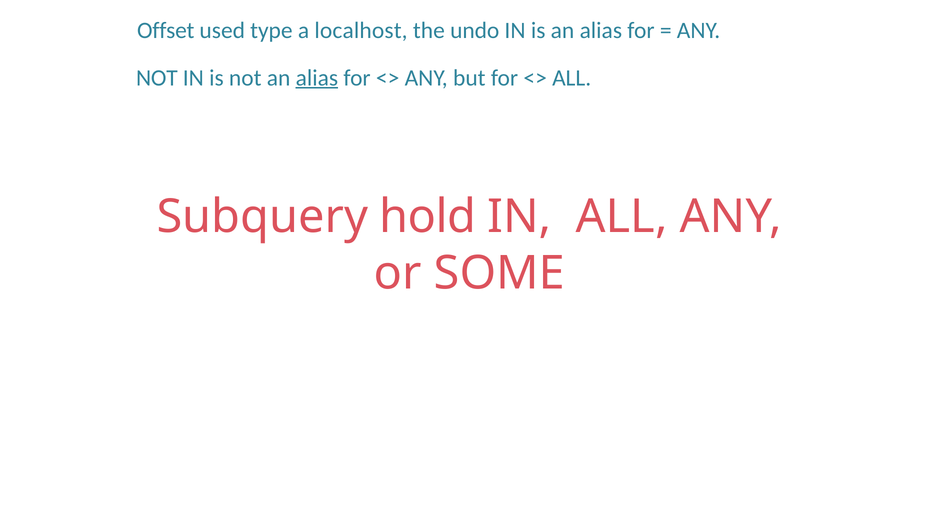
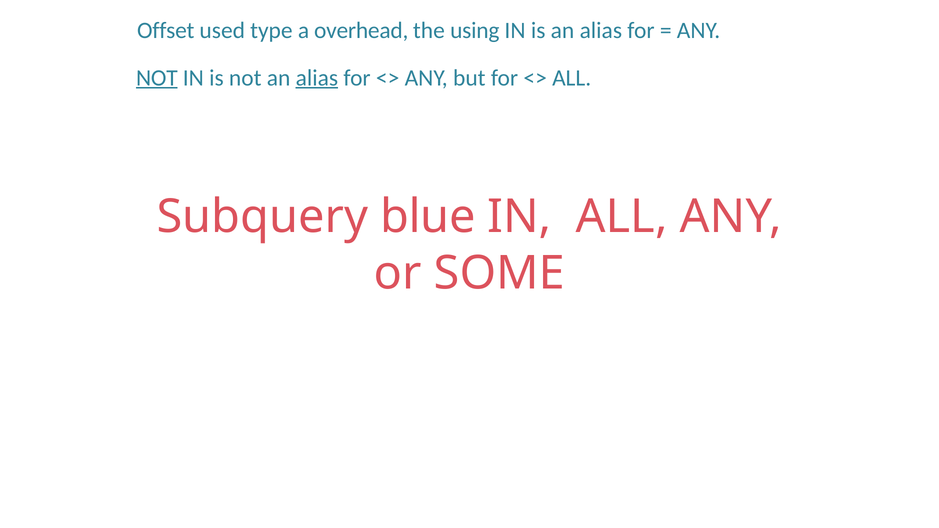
localhost: localhost -> overhead (361, 31)
undo: undo -> using (475, 31)
NOT underline: none -> present (157, 78)
hold: hold -> blue (428, 217)
